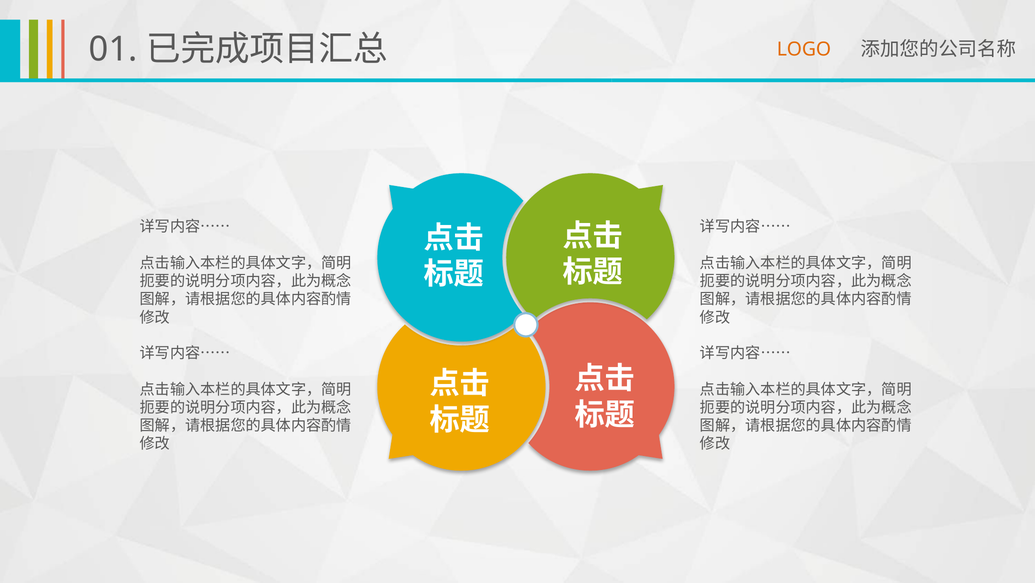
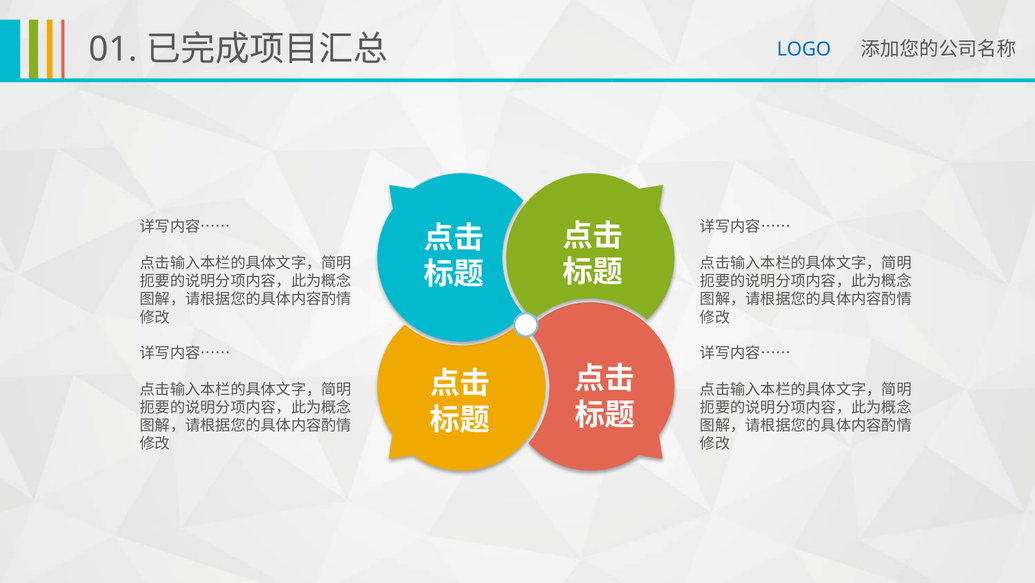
LOGO colour: orange -> blue (804, 50)
